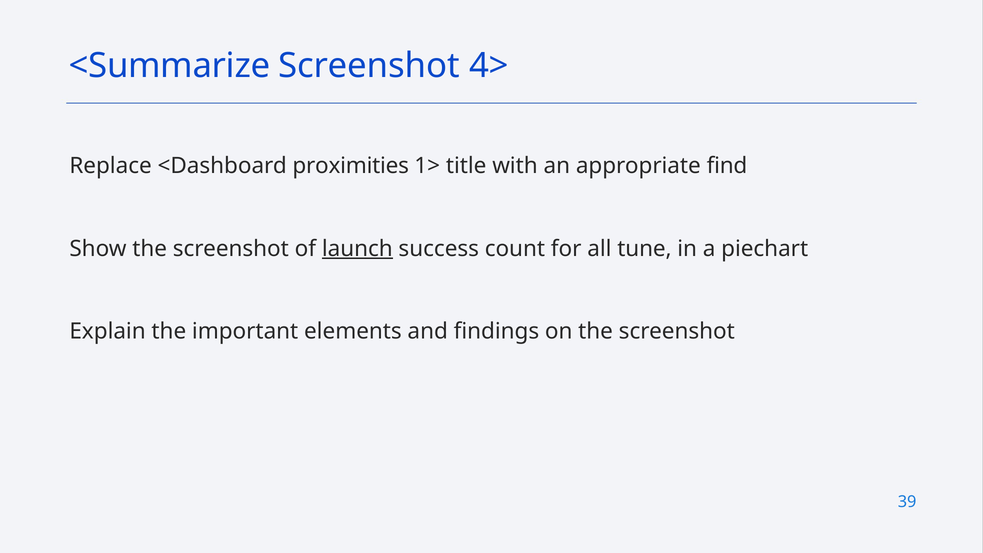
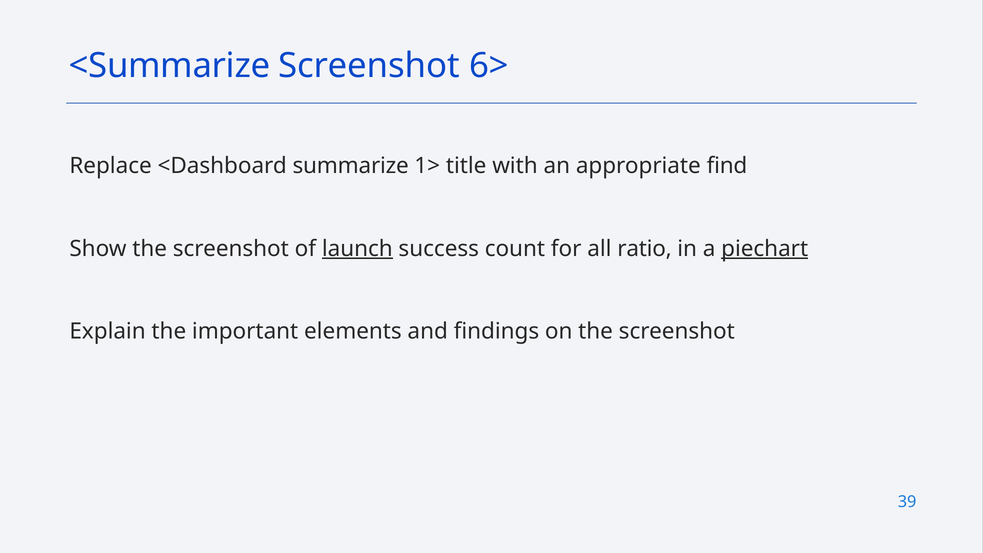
4>: 4> -> 6> (489, 66)
proximities: proximities -> summarize (351, 166)
tune: tune -> ratio (645, 249)
piechart underline: none -> present (765, 249)
